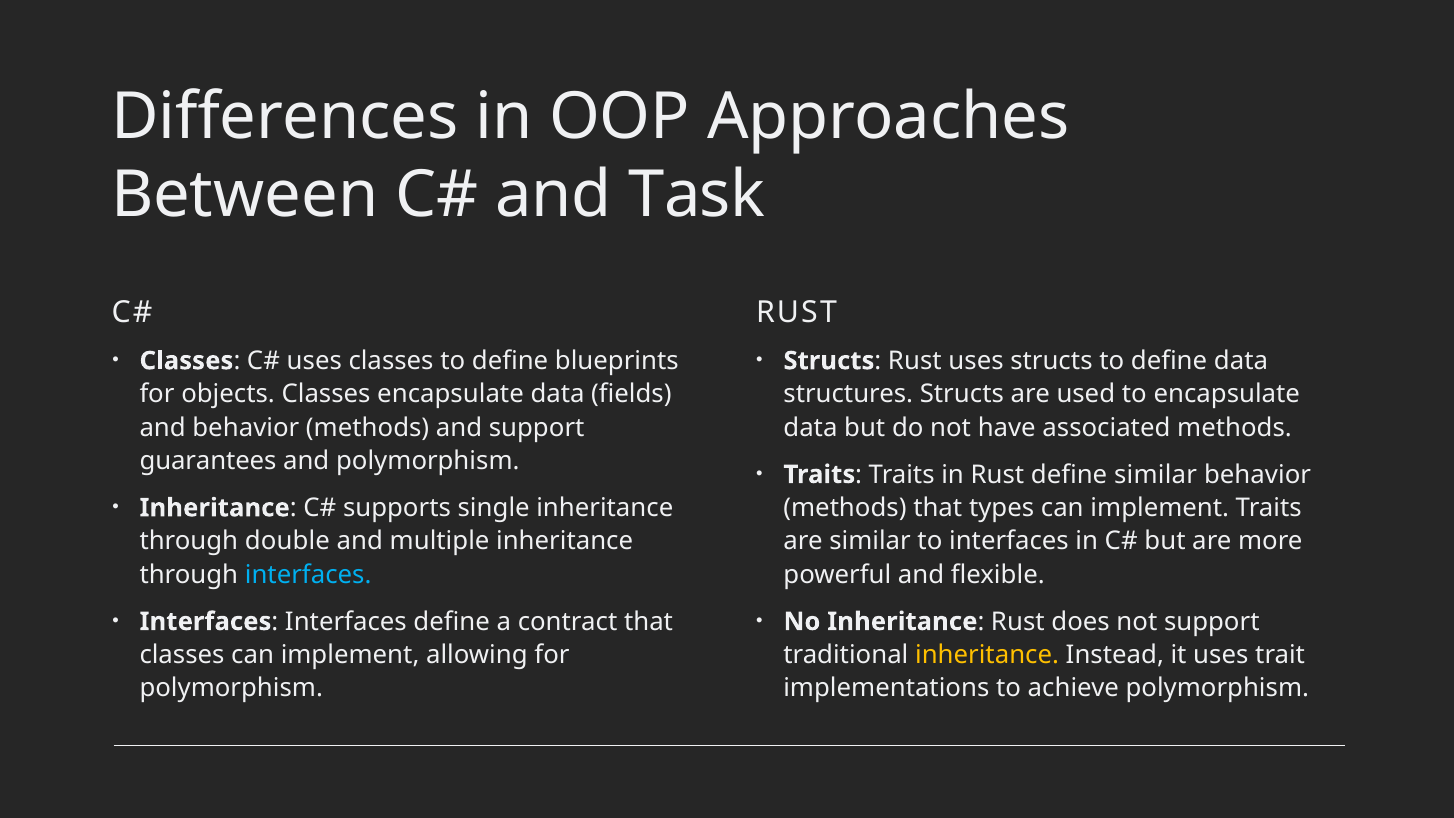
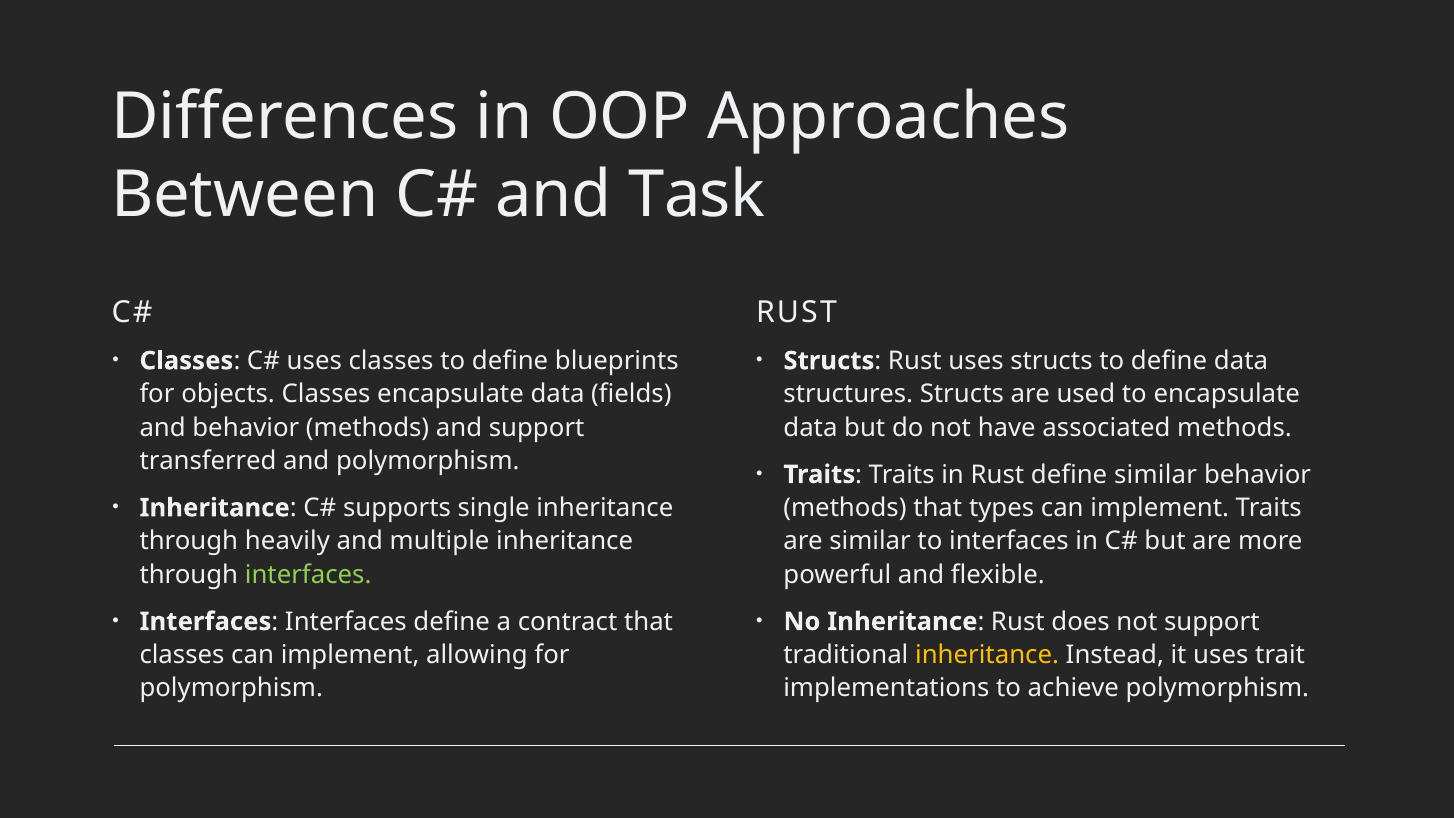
guarantees: guarantees -> transferred (208, 461)
double: double -> heavily (287, 541)
interfaces colour: light blue -> light green (308, 575)
